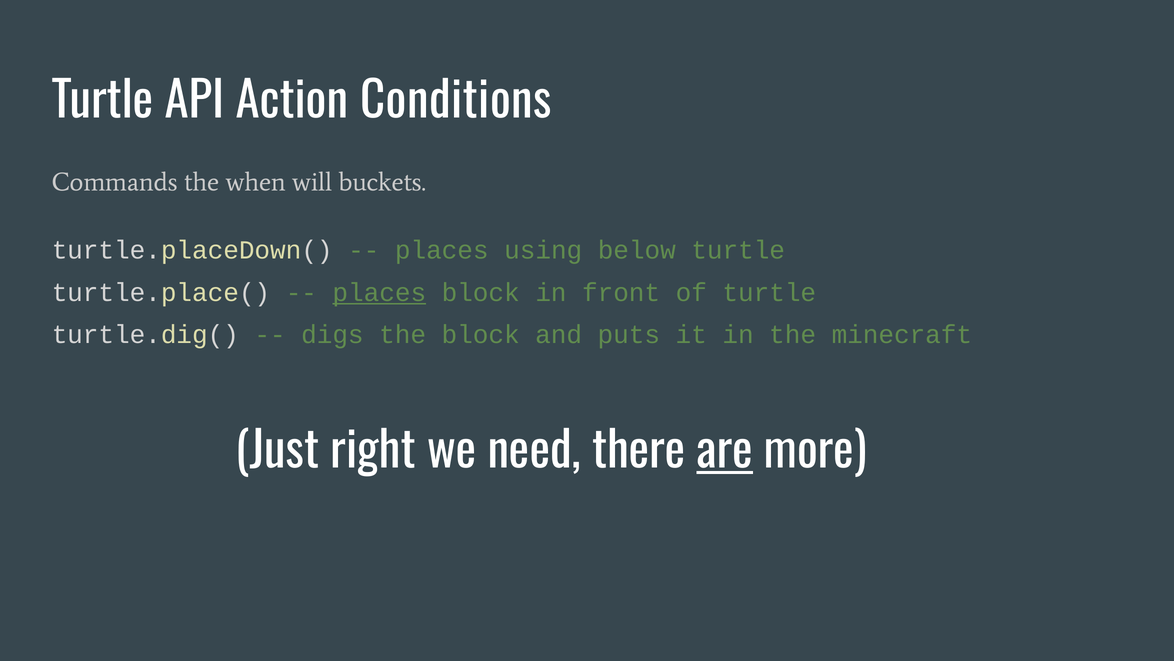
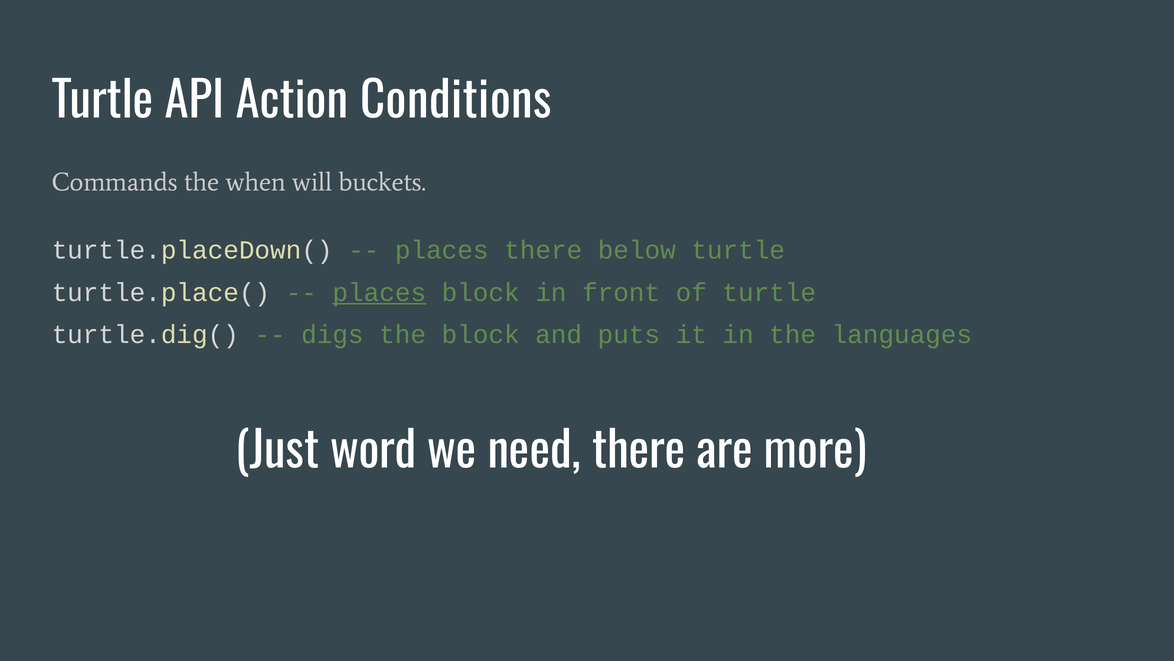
places using: using -> there (543, 250)
minecraft: minecraft -> languages (902, 334)
right: right -> word (373, 451)
are underline: present -> none (725, 451)
